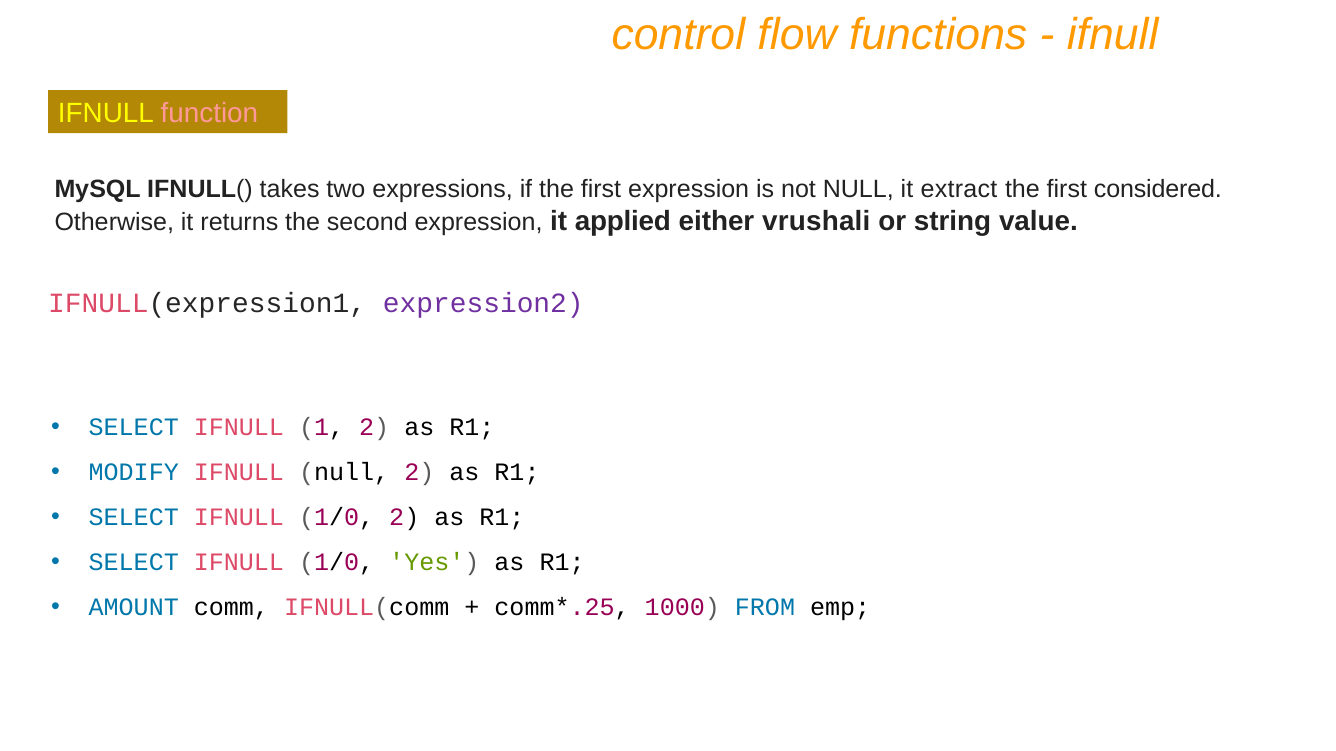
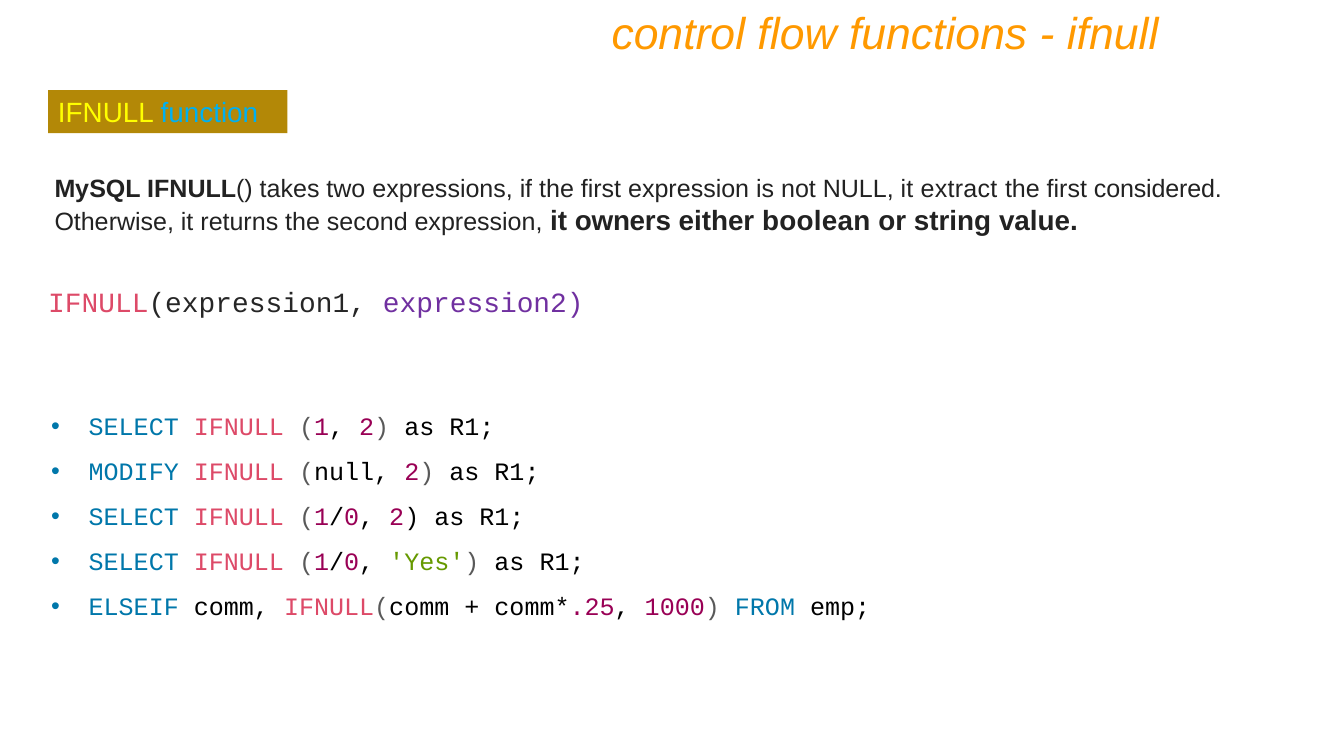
function colour: pink -> light blue (209, 114)
applied: applied -> owners (623, 221)
vrushali: vrushali -> boolean (816, 221)
AMOUNT: AMOUNT -> ELSEIF (134, 608)
